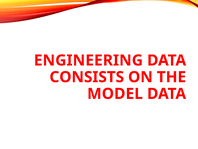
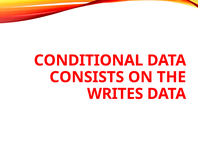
ENGINEERING: ENGINEERING -> CONDITIONAL (89, 60)
MODEL: MODEL -> WRITES (115, 93)
